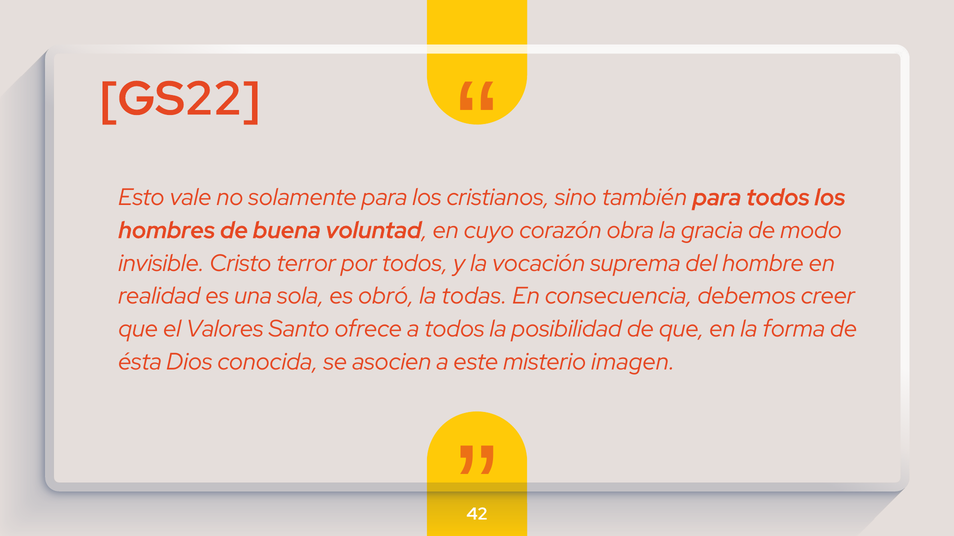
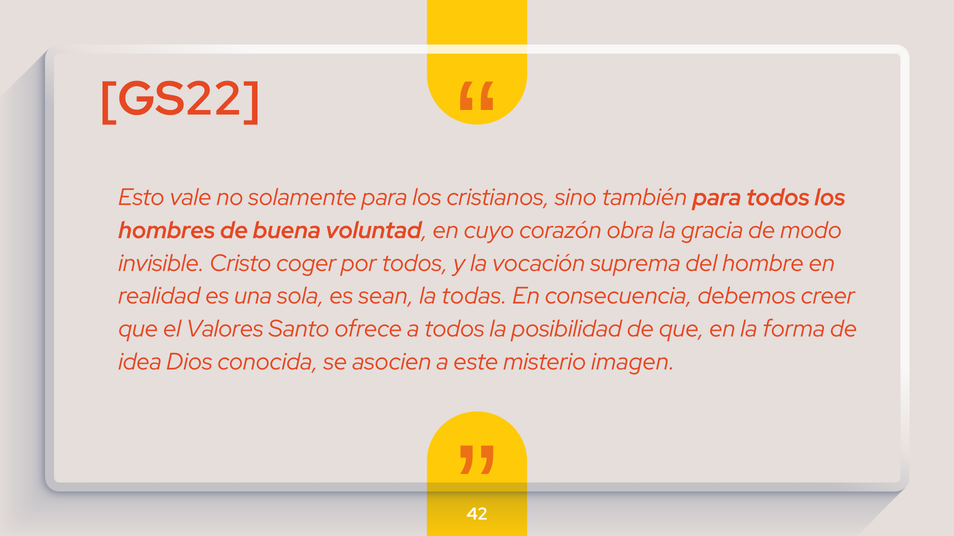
terror: terror -> coger (306, 263)
obró: obró -> sean (386, 296)
ésta: ésta -> idea (140, 362)
